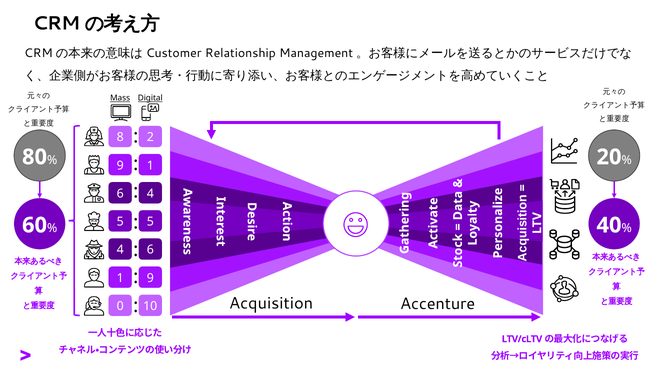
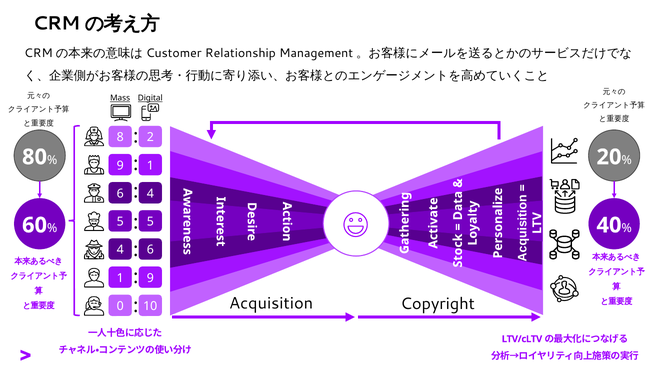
Accenture: Accenture -> Copyright (438, 304)
